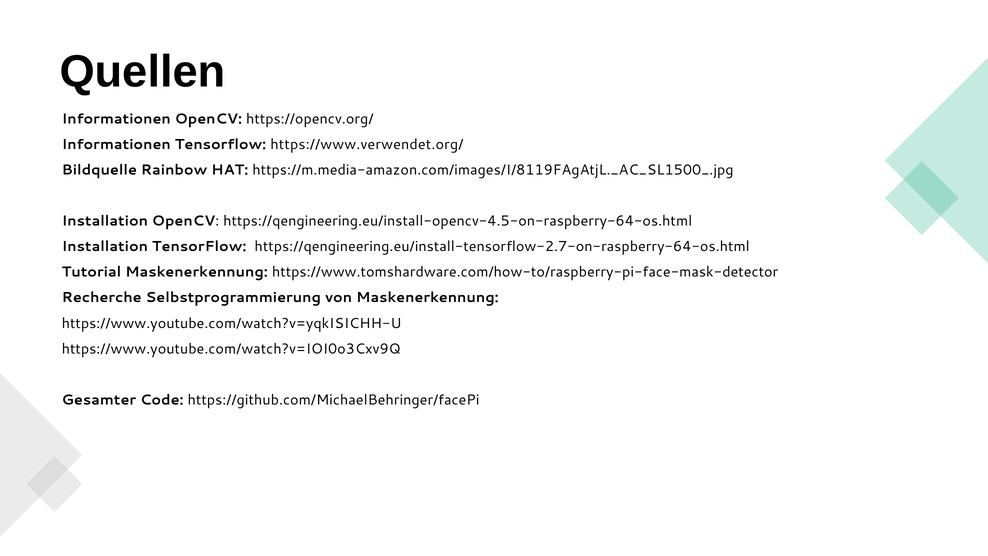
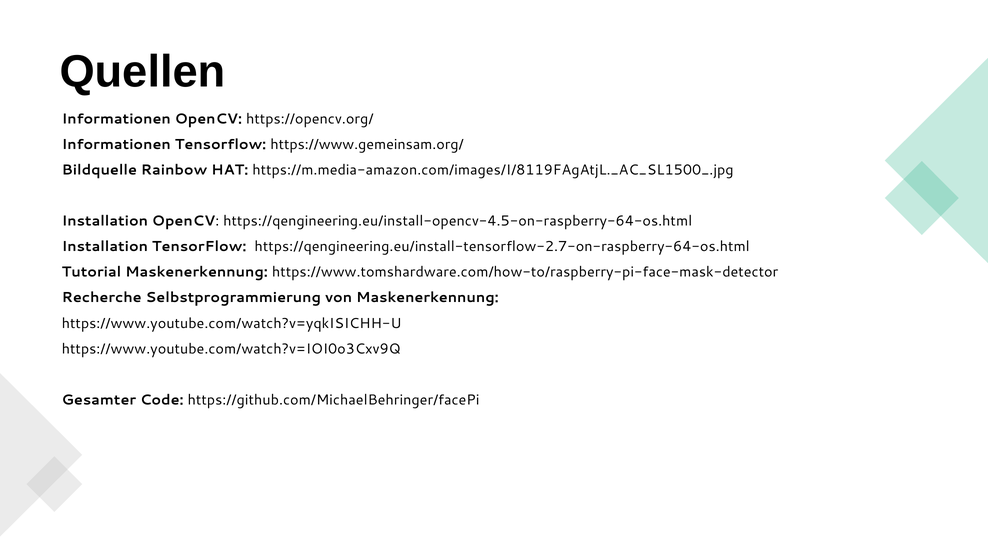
https://www.verwendet.org/: https://www.verwendet.org/ -> https://www.gemeinsam.org/ (367, 144)
